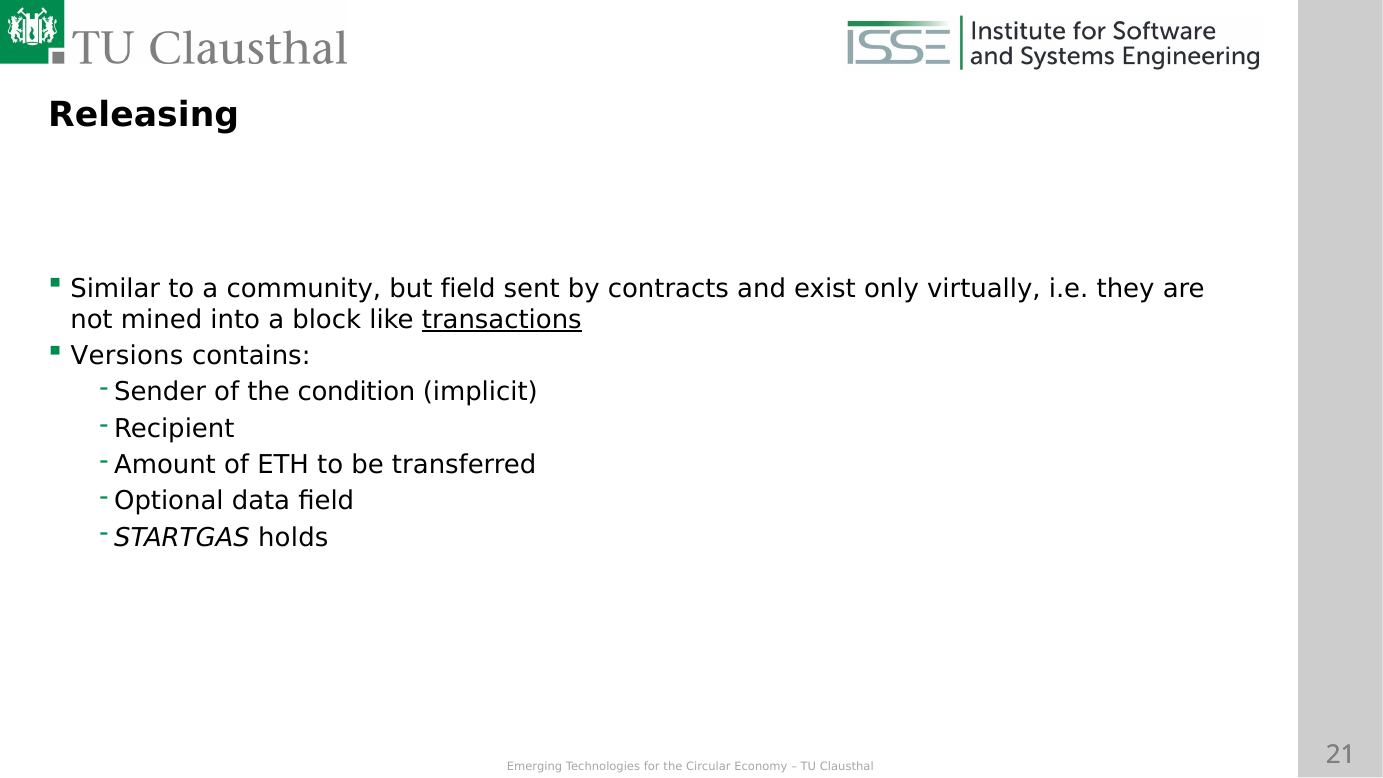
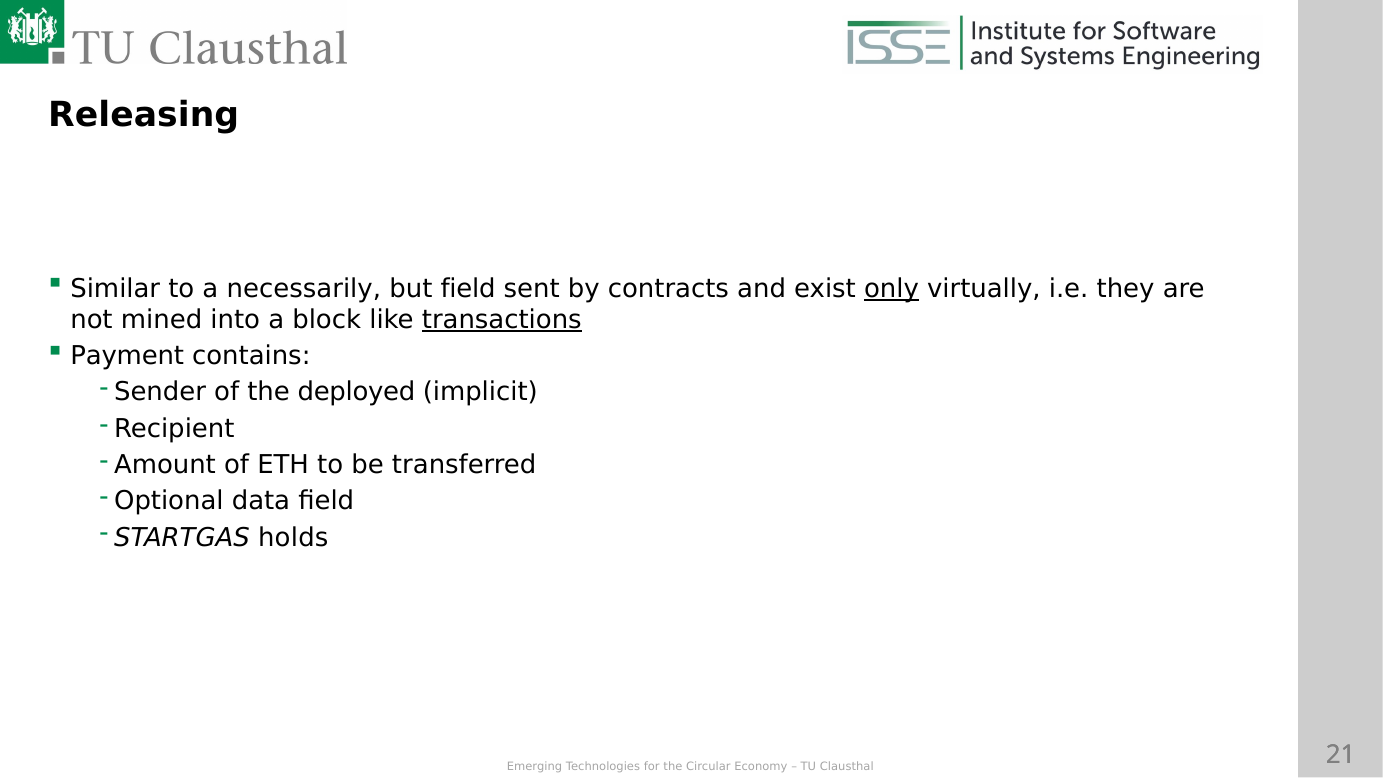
community: community -> necessarily (304, 289)
only underline: none -> present (892, 289)
Versions: Versions -> Payment (127, 356)
condition: condition -> deployed (356, 392)
